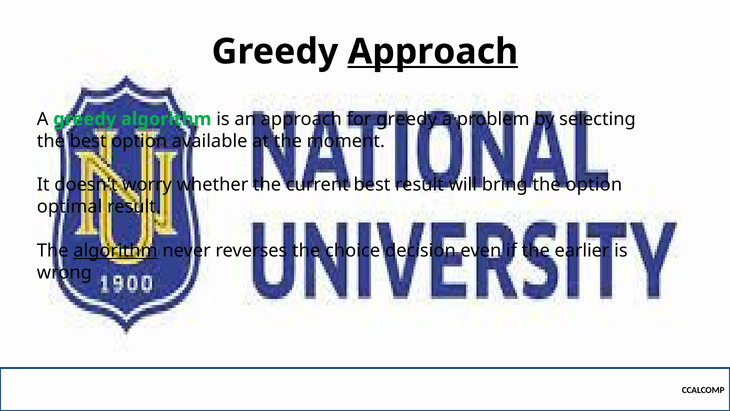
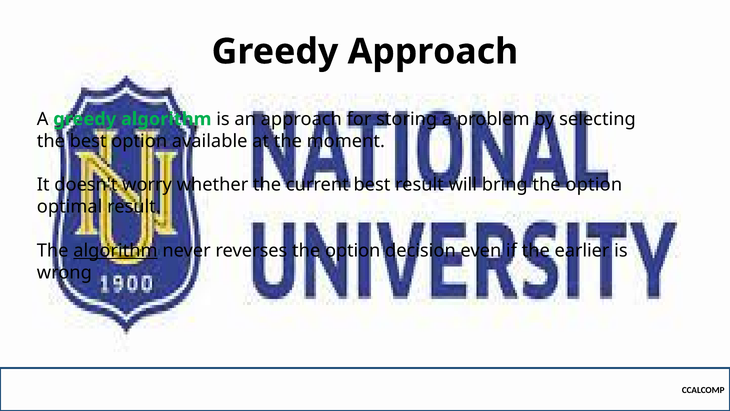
Approach underline: present -> none (433, 52)
for greedy: greedy -> storing (407, 119)
reverses the choice: choice -> option (353, 250)
